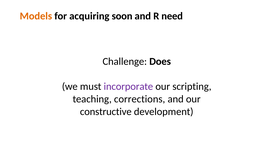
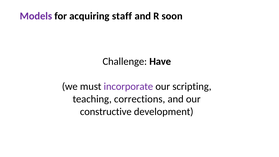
Models colour: orange -> purple (36, 16)
soon: soon -> staff (122, 16)
need: need -> soon (172, 16)
Does: Does -> Have (160, 61)
